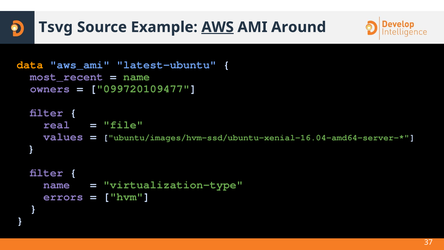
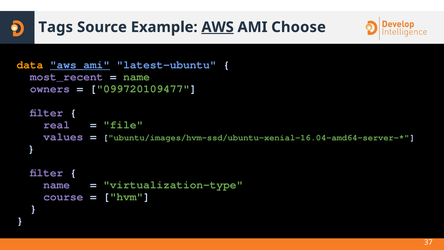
Tsvg: Tsvg -> Tags (56, 27)
Around: Around -> Choose (299, 27)
aws_ami underline: none -> present (80, 65)
errors: errors -> course (63, 197)
